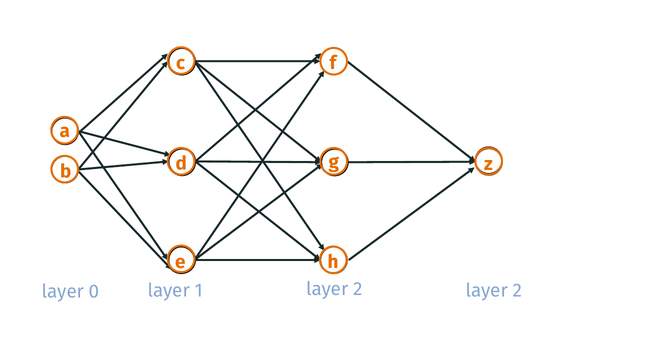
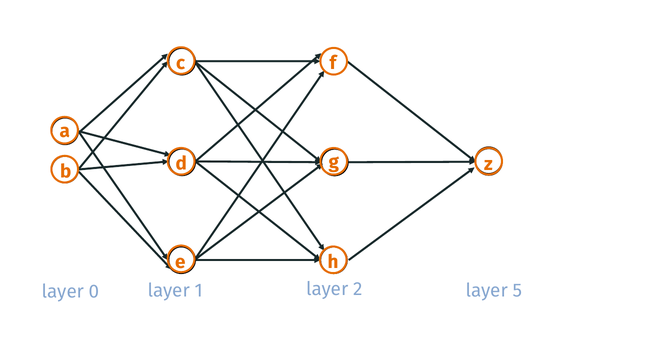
2: 2 -> 5 (517, 291)
